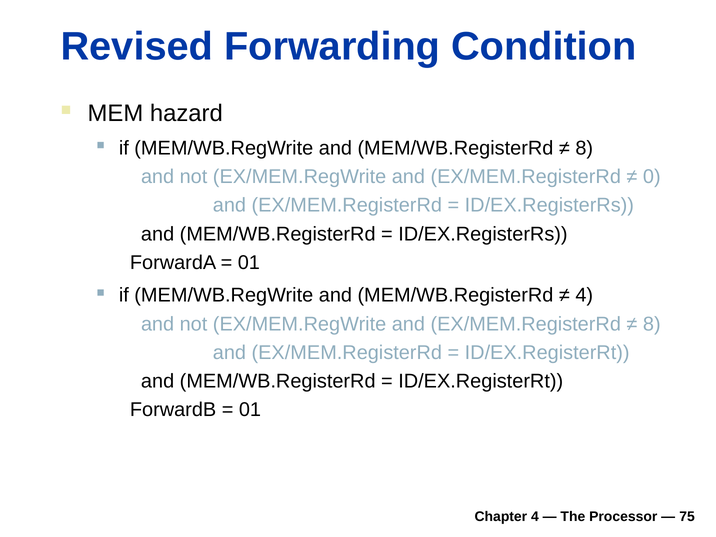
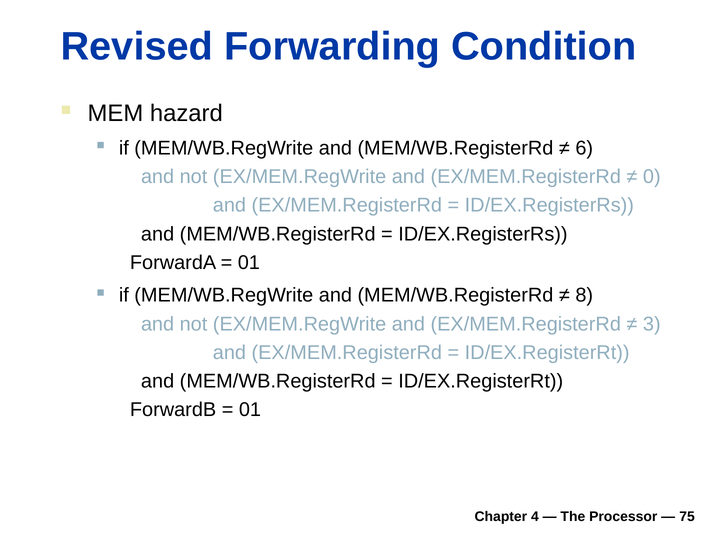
8: 8 -> 6 (584, 148)
4: 4 -> 8 (584, 295)
8: 8 -> 3 (652, 324)
